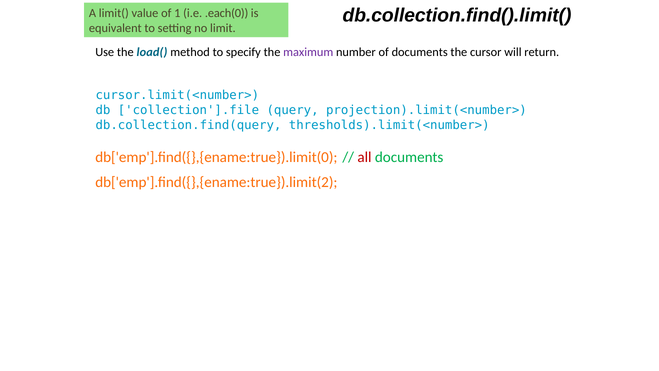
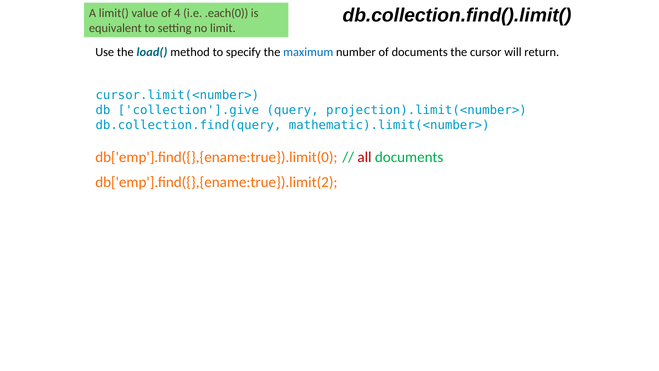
1: 1 -> 4 (177, 13)
maximum colour: purple -> blue (308, 52)
collection'].file: collection'].file -> collection'].give (188, 110)
thresholds).limit(<number>: thresholds).limit(<number> -> mathematic).limit(<number> (389, 125)
